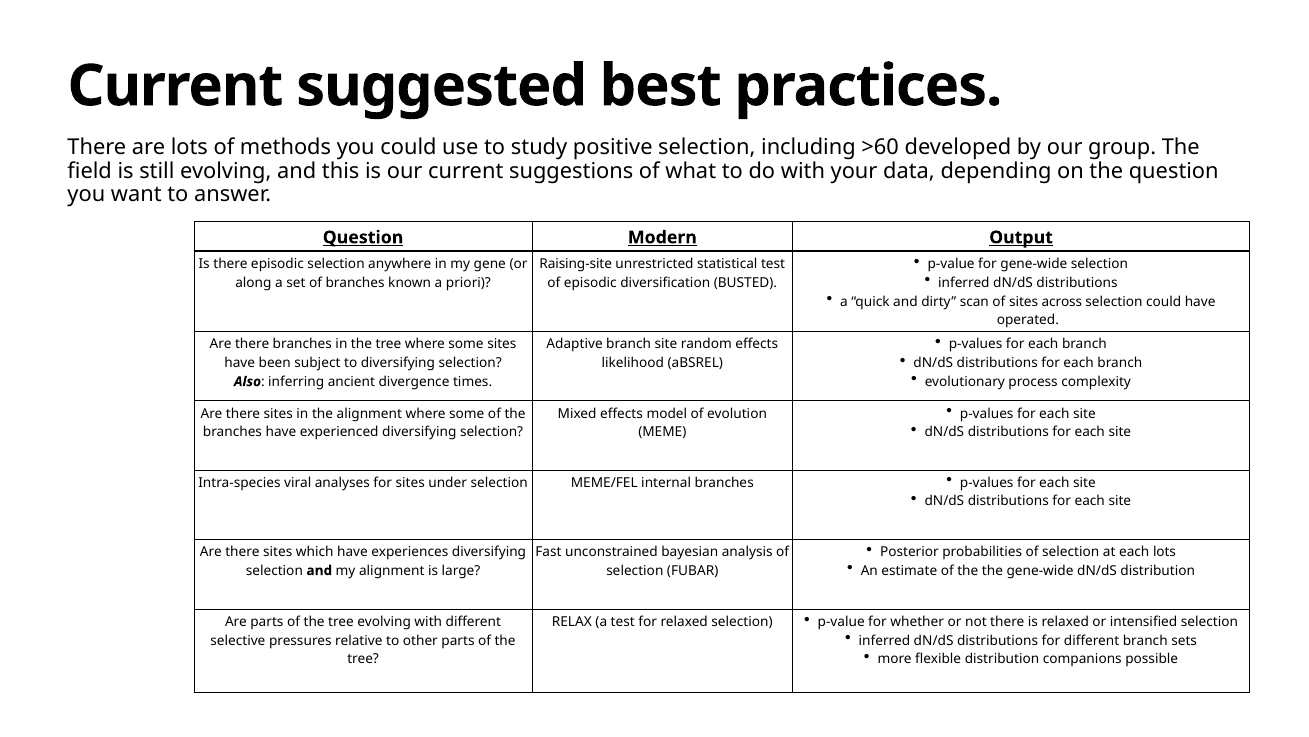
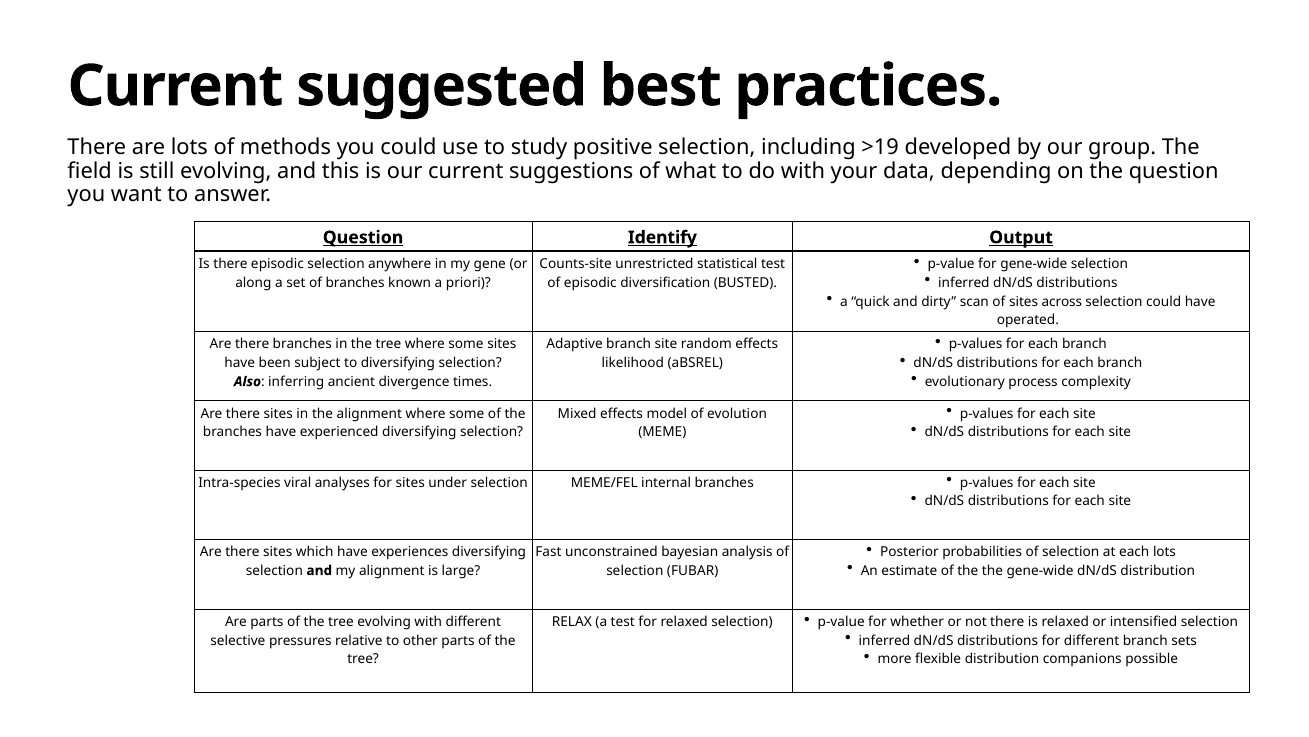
>60: >60 -> >19 (880, 147)
Modern: Modern -> Identify (662, 237)
Raising-site: Raising-site -> Counts-site (576, 264)
